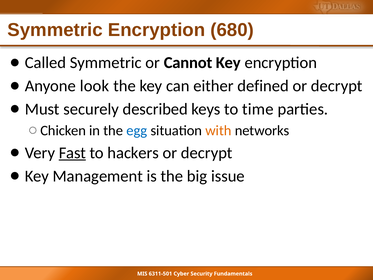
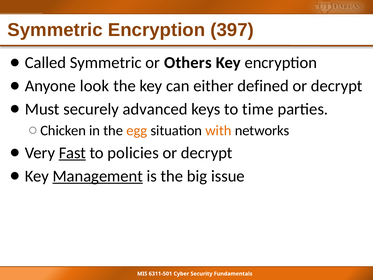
680: 680 -> 397 (232, 30)
Cannot: Cannot -> Others (188, 63)
described: described -> advanced (155, 109)
egg colour: blue -> orange (137, 131)
hackers: hackers -> policies (133, 153)
Management underline: none -> present (98, 176)
